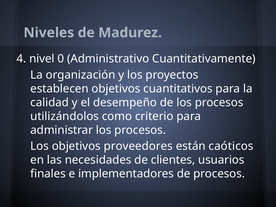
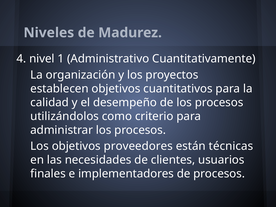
0: 0 -> 1 (61, 59)
caóticos: caóticos -> técnicas (231, 146)
